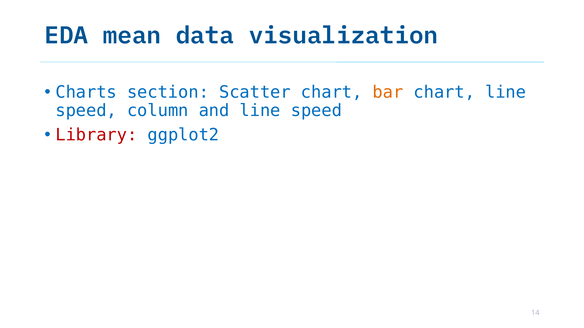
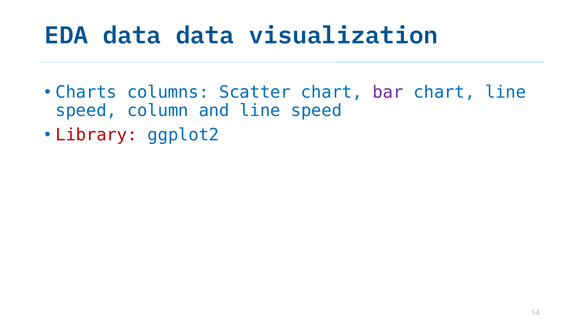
EDA mean: mean -> data (132, 35)
section: section -> columns (168, 92)
bar colour: orange -> purple (388, 92)
